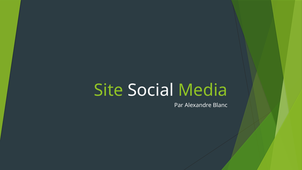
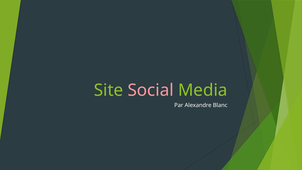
Social colour: white -> pink (151, 90)
